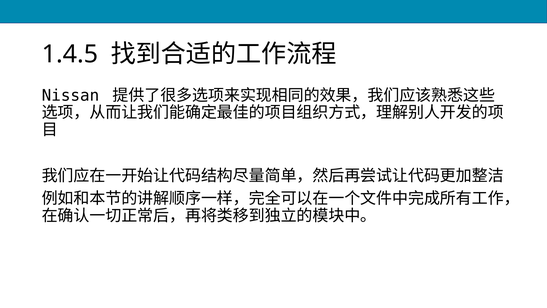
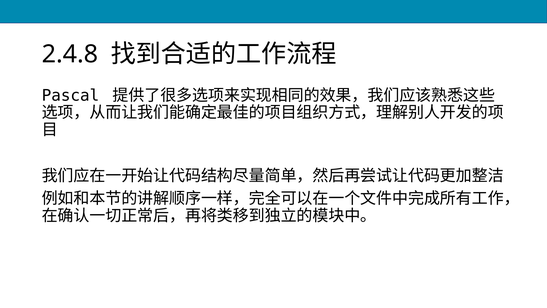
1.4.5: 1.4.5 -> 2.4.8 (70, 54)
Nissan: Nissan -> Pascal (70, 95)
